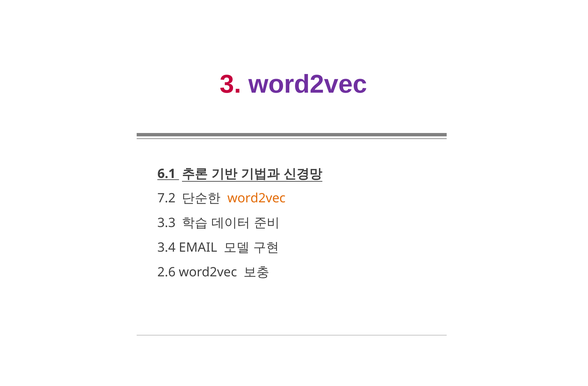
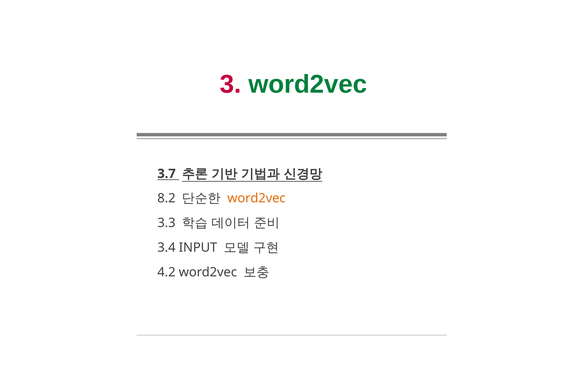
word2vec colour: purple -> green (308, 85)
6.1: 6.1 -> 3.7 (167, 174)
7.2: 7.2 -> 8.2 (166, 198)
EMAIL: EMAIL -> INPUT (198, 248)
2.6: 2.6 -> 4.2 (166, 272)
